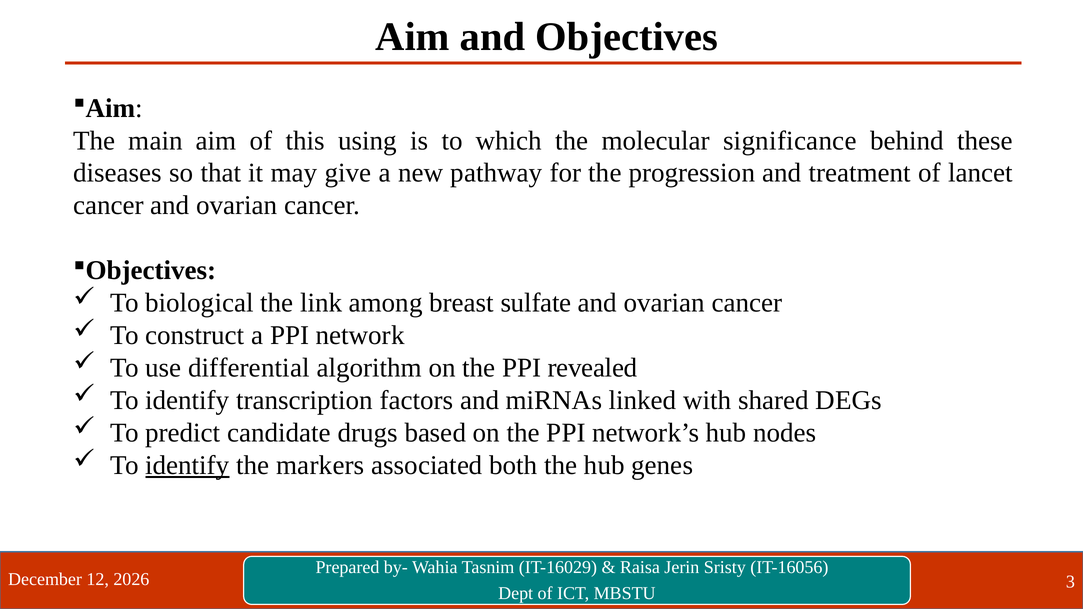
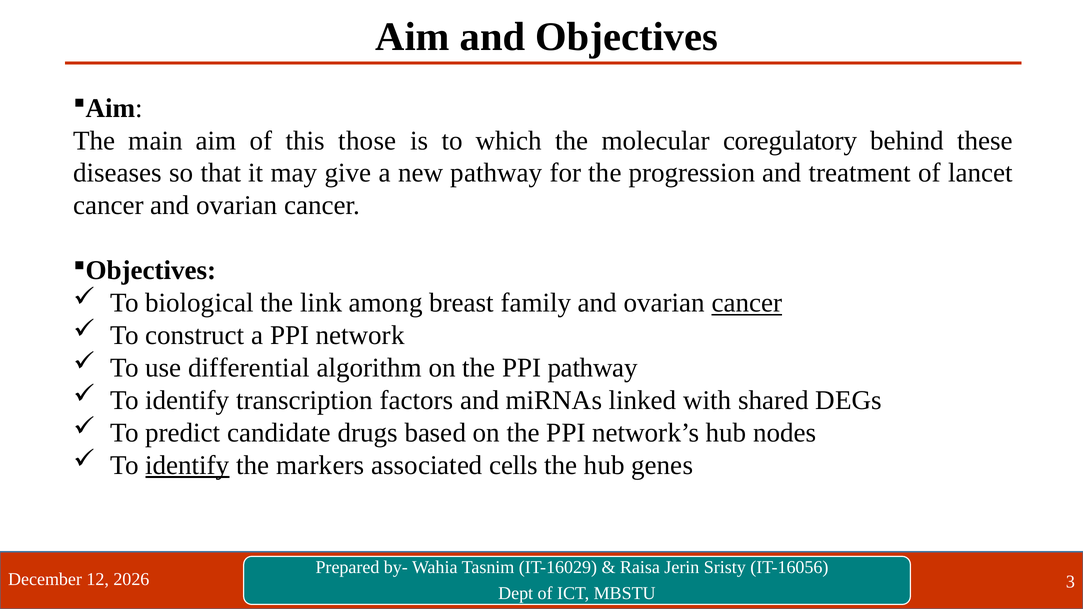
using: using -> those (367, 141)
significance: significance -> coregulatory (790, 141)
sulfate: sulfate -> family (536, 303)
cancer underline: none -> present (747, 303)
PPI revealed: revealed -> pathway (593, 368)
both: both -> cells (514, 466)
